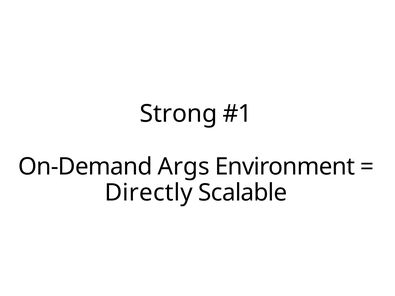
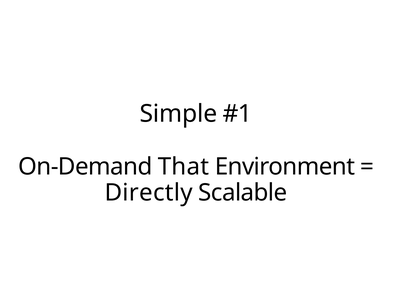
Strong: Strong -> Simple (178, 114)
Args: Args -> That (183, 167)
